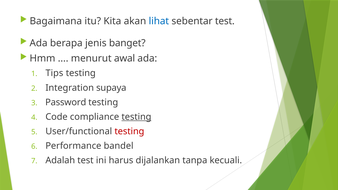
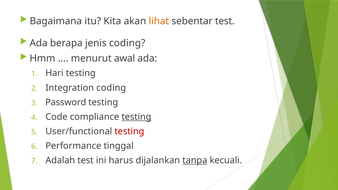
lihat colour: blue -> orange (159, 21)
jenis banget: banget -> coding (127, 43)
Tips: Tips -> Hari (54, 73)
Integration supaya: supaya -> coding (111, 88)
bandel: bandel -> tinggal (119, 146)
tanpa underline: none -> present (195, 160)
